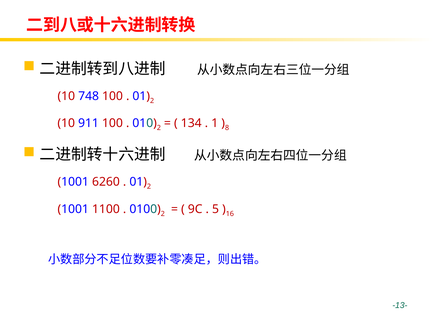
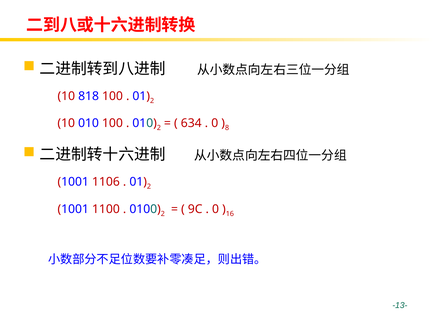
748: 748 -> 818 (89, 96)
10 911: 911 -> 010 (89, 123)
134: 134 -> 634 (191, 123)
1: 1 -> 0 (215, 123)
6260: 6260 -> 1106 (106, 182)
5: 5 -> 0 (216, 209)
